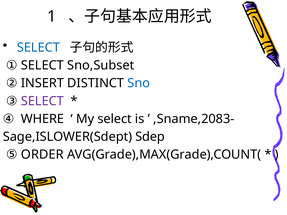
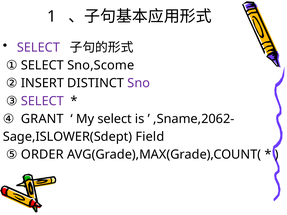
SELECT colour: blue -> purple (38, 48)
Sno,Subset: Sno,Subset -> Sno,Scome (101, 65)
Sno colour: blue -> purple (139, 83)
WHERE: WHERE -> GRANT (42, 119)
,Sname,2083-: ,Sname,2083- -> ,Sname,2062- (194, 119)
Sdep: Sdep -> Field (150, 137)
